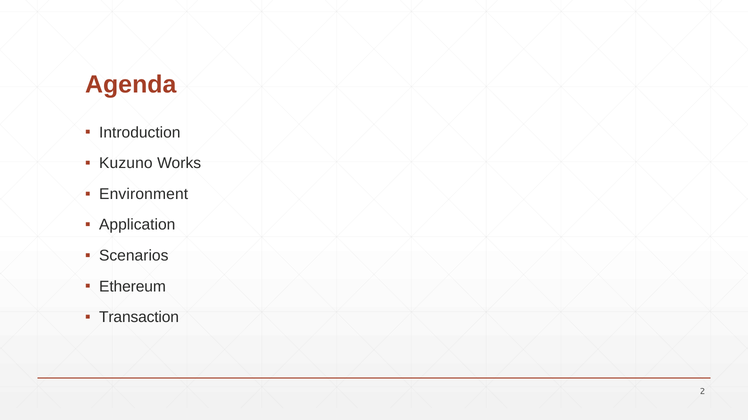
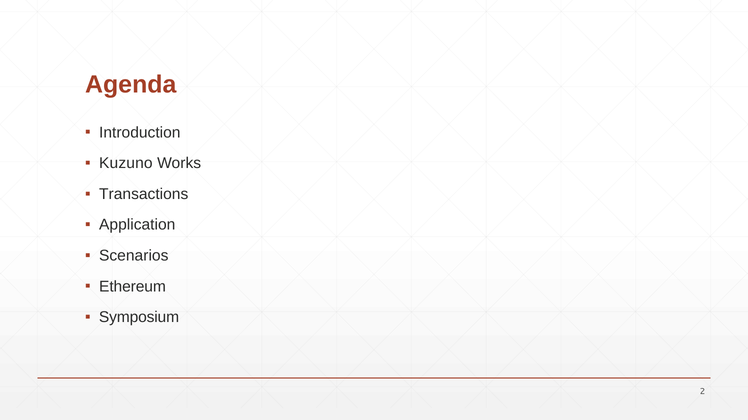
Environment: Environment -> Transactions (144, 194)
Transaction: Transaction -> Symposium (139, 318)
